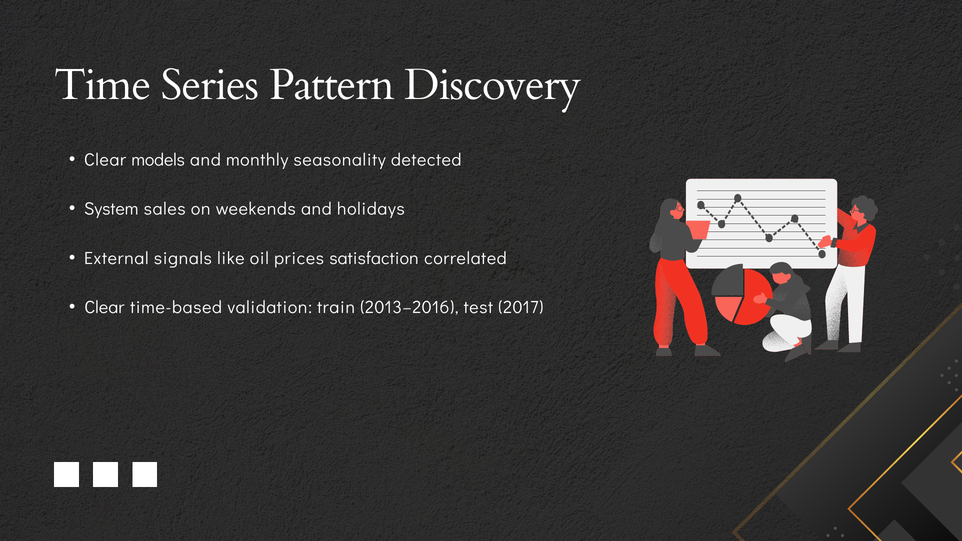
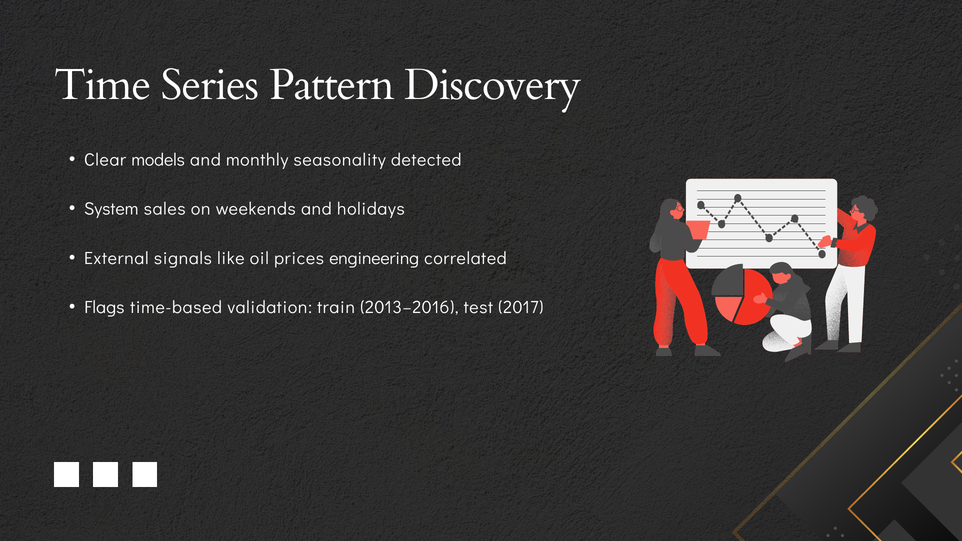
satisfaction: satisfaction -> engineering (374, 258)
Clear: Clear -> Flags (104, 308)
